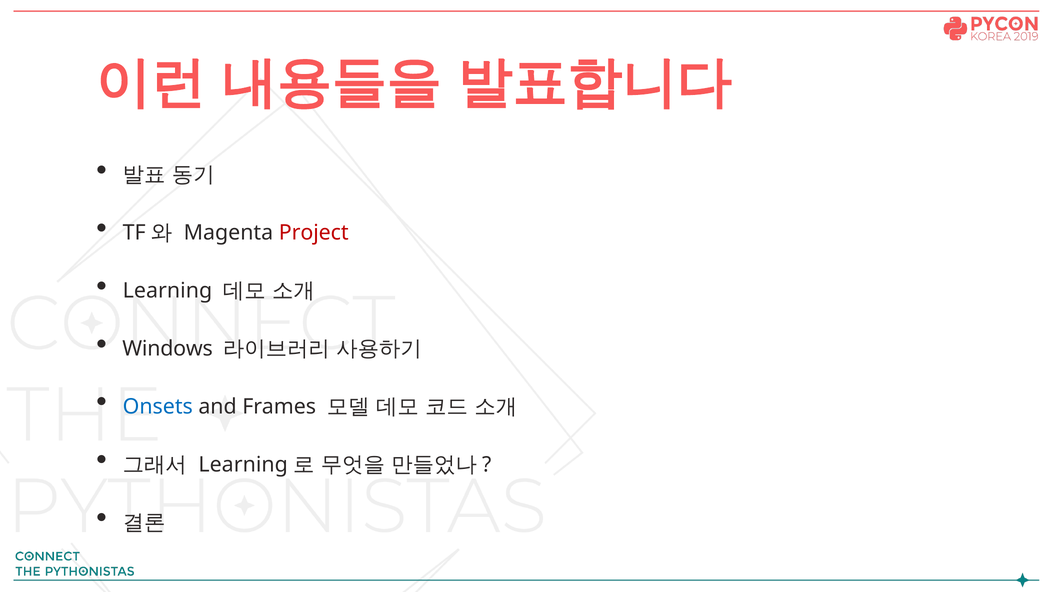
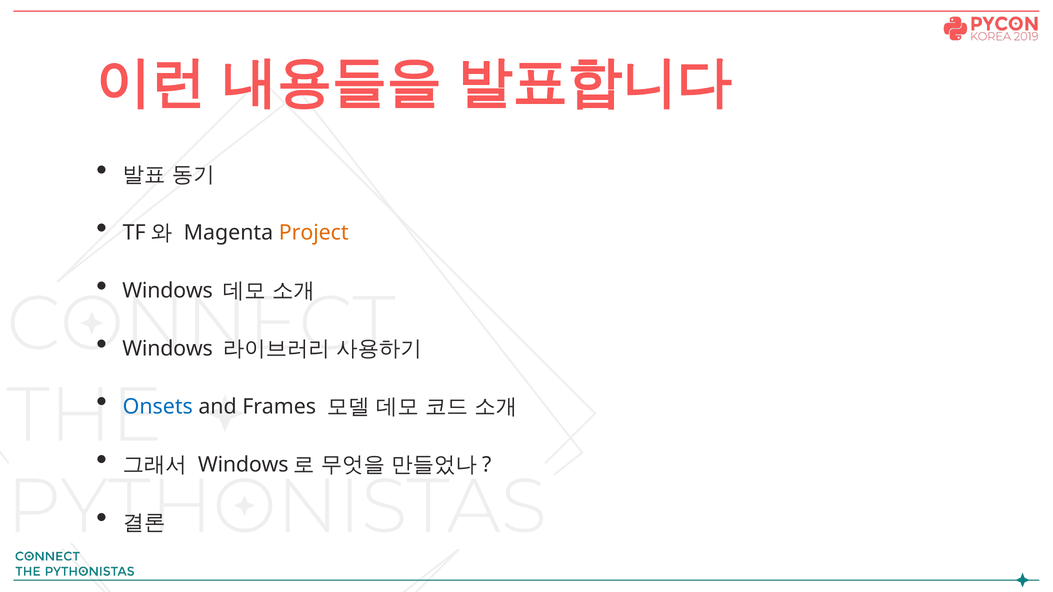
Project colour: red -> orange (314, 233)
Learning: Learning -> Windows (168, 291)
Learning: Learning -> Windows (243, 465)
